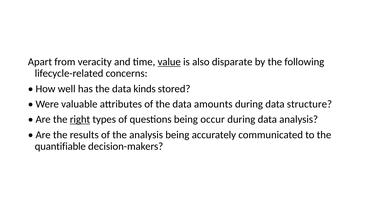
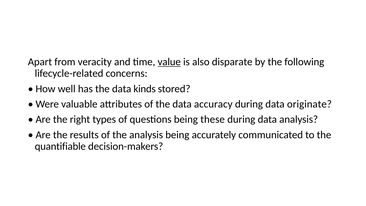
amounts: amounts -> accuracy (213, 104)
structure: structure -> originate (309, 104)
right underline: present -> none (80, 119)
occur: occur -> these (213, 119)
